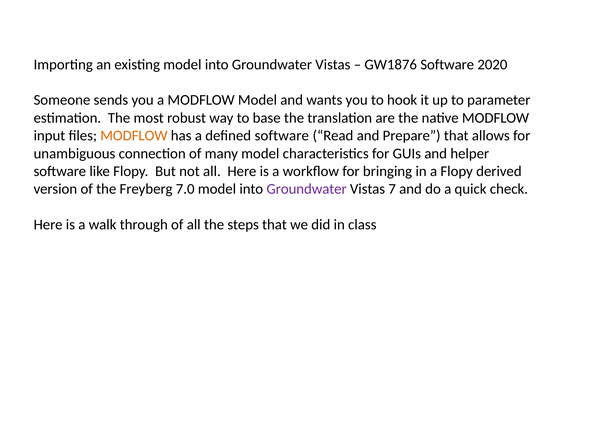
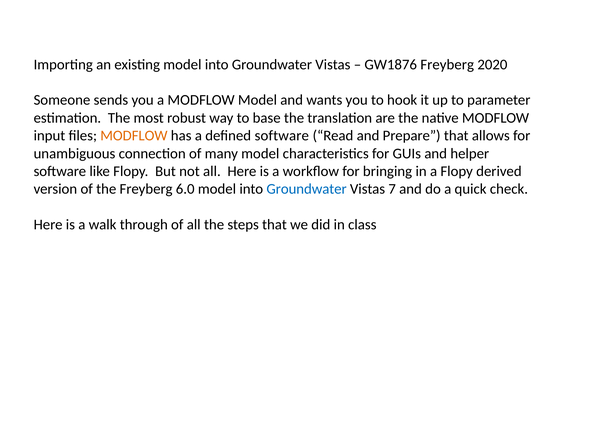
GW1876 Software: Software -> Freyberg (447, 64)
7.0: 7.0 -> 6.0 (185, 189)
Groundwater colour: purple -> blue (307, 189)
